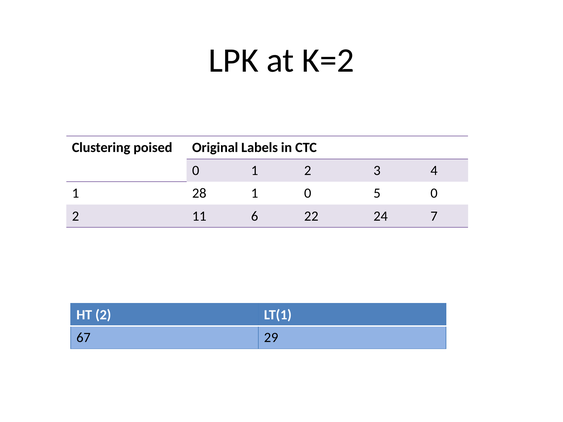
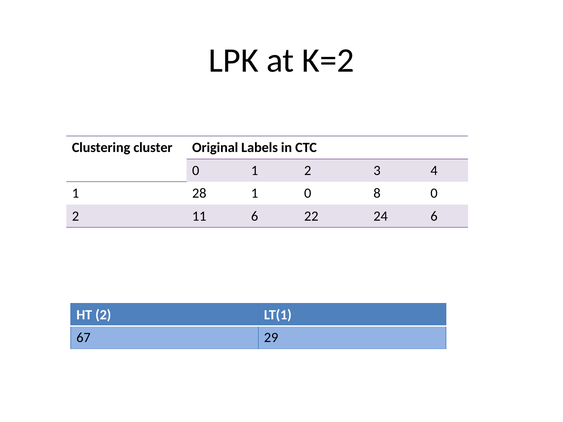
poised: poised -> cluster (153, 148)
5: 5 -> 8 (377, 193)
24 7: 7 -> 6 (434, 216)
